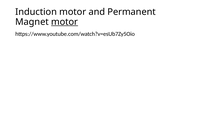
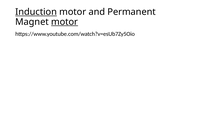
Induction underline: none -> present (36, 12)
